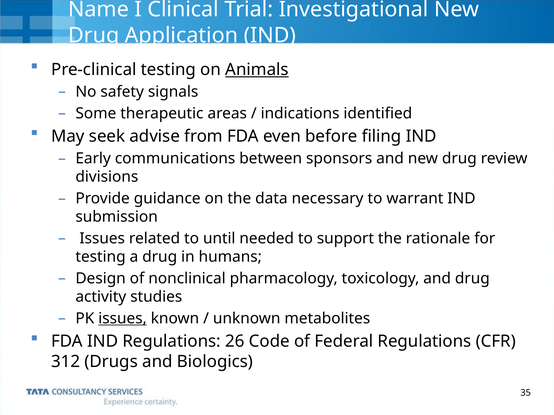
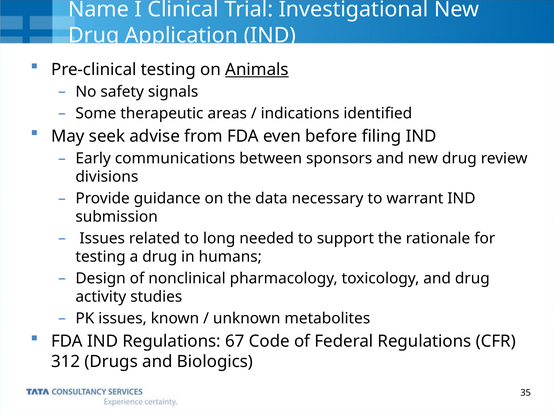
until: until -> long (219, 239)
issues underline: present -> none (123, 319)
26: 26 -> 67 (235, 342)
